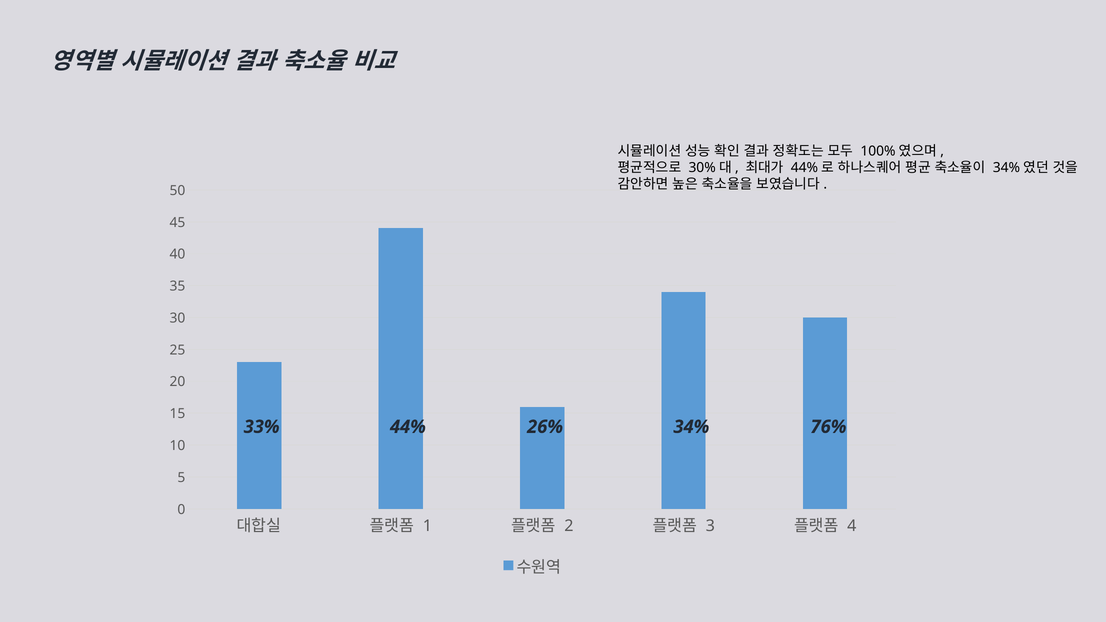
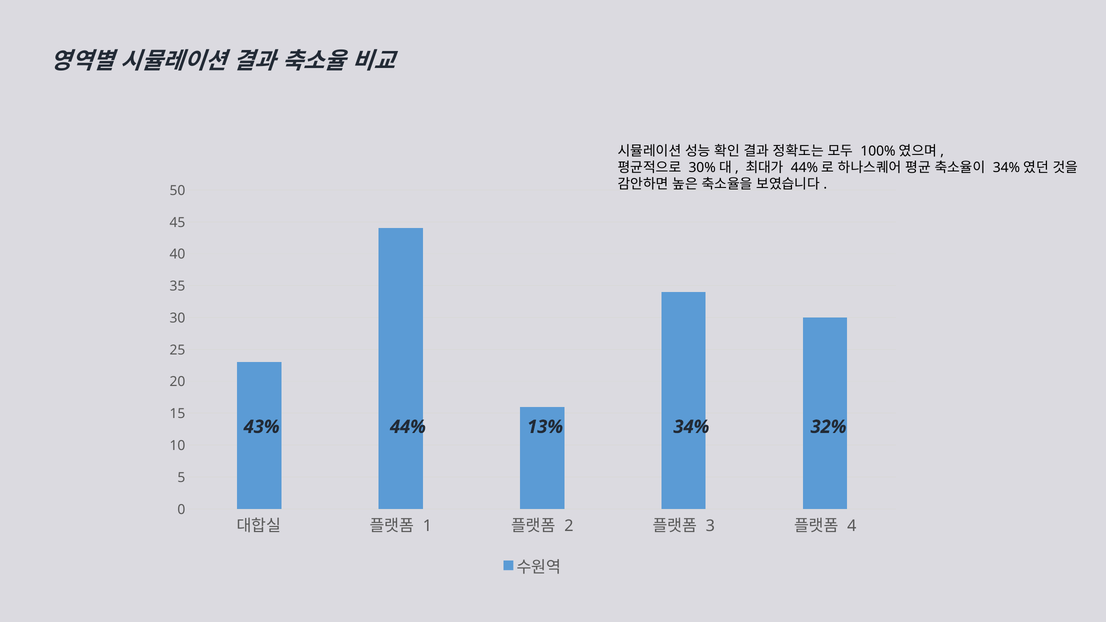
33%: 33% -> 43% (262, 427)
26%: 26% -> 13% (545, 427)
76%: 76% -> 32% (829, 427)
